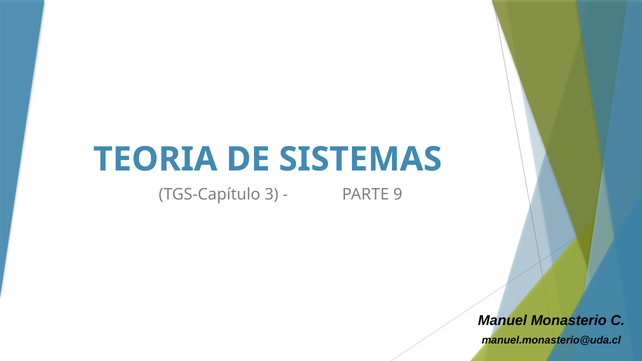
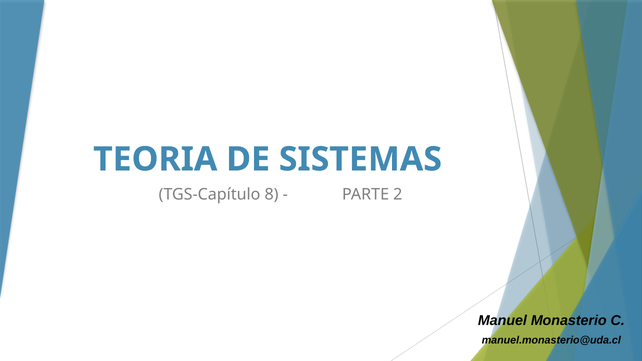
3: 3 -> 8 (272, 195)
9: 9 -> 2 (398, 195)
